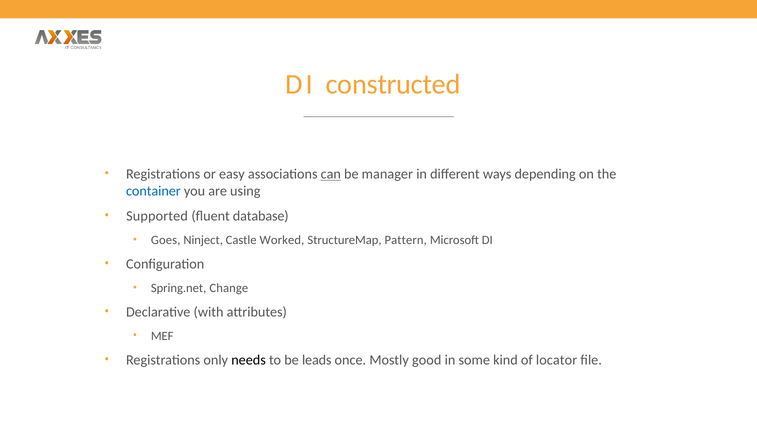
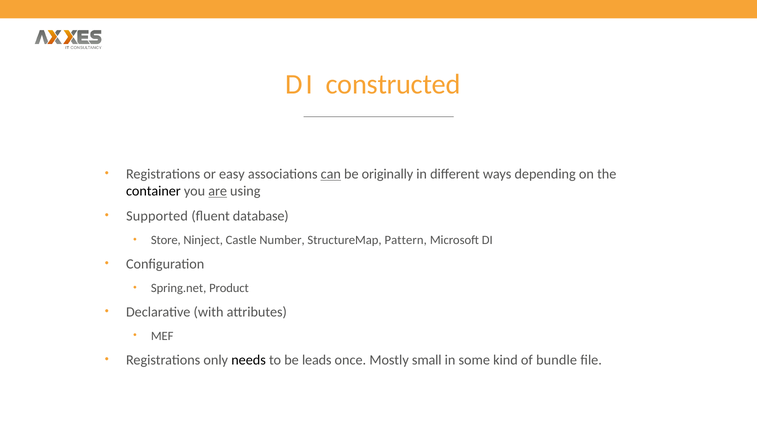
manager: manager -> originally (387, 174)
container colour: blue -> black (153, 191)
are underline: none -> present (218, 191)
Goes: Goes -> Store (166, 240)
Worked: Worked -> Number (282, 240)
Change: Change -> Product (229, 288)
good: good -> small (427, 360)
locator: locator -> bundle (557, 360)
